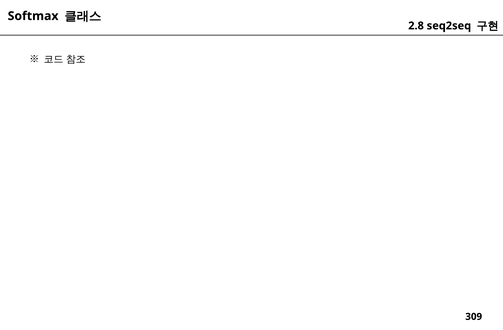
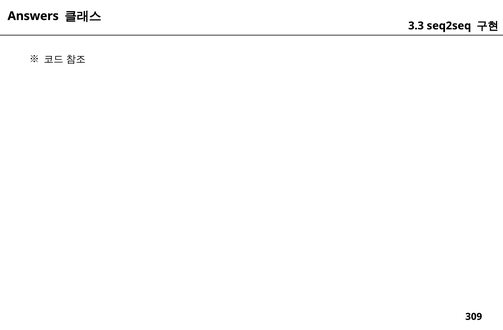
Softmax: Softmax -> Answers (33, 16)
2.8: 2.8 -> 3.3 (416, 26)
